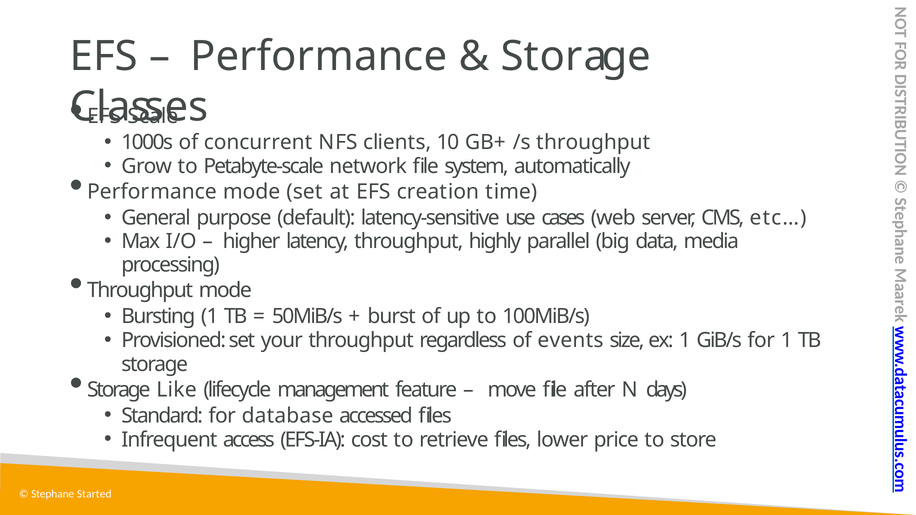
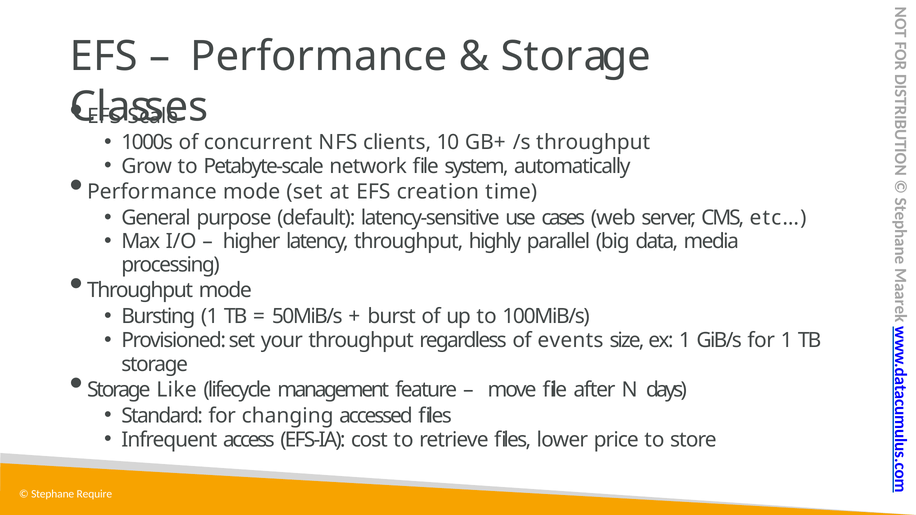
database: database -> changing (288, 416)
Started: Started -> Require (94, 494)
